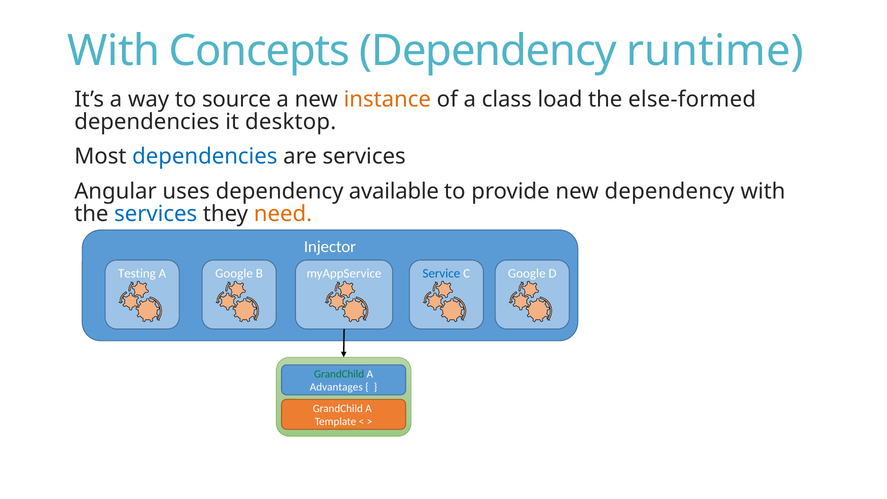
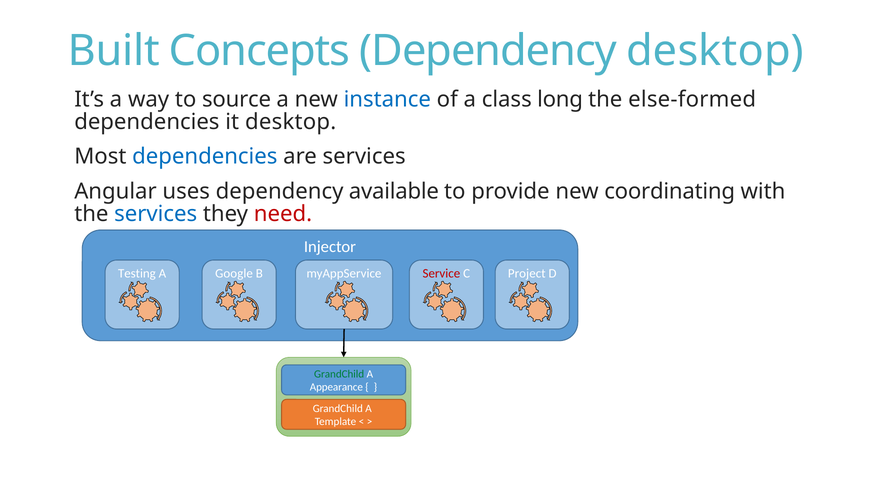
With: With -> Built (114, 51)
Dependency runtime: runtime -> desktop (715, 51)
instance colour: orange -> blue (387, 99)
load: load -> long (560, 99)
new dependency: dependency -> coordinating (670, 191)
need colour: orange -> red (283, 214)
Service colour: blue -> red (441, 273)
C Google: Google -> Project (527, 273)
Advantages: Advantages -> Appearance (336, 387)
